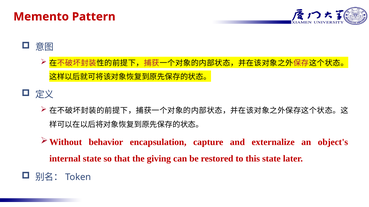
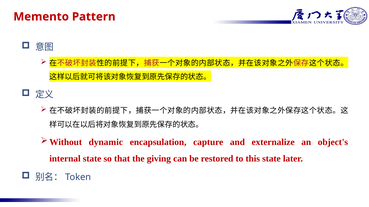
behavior: behavior -> dynamic (106, 142)
